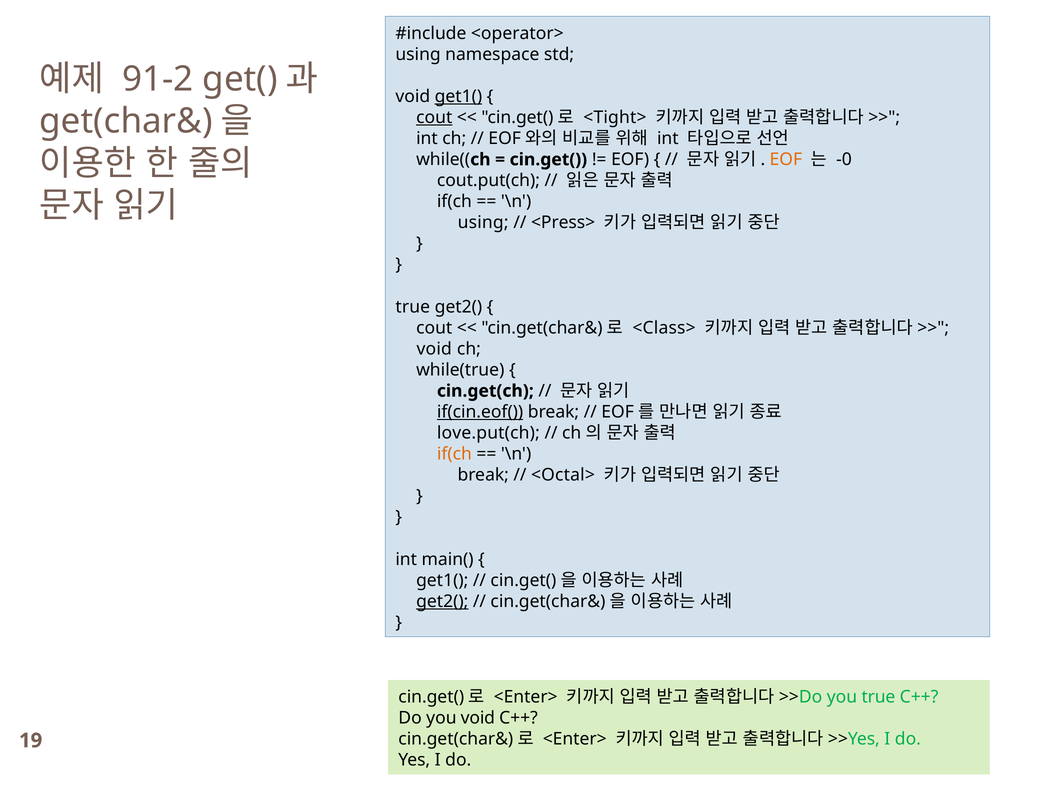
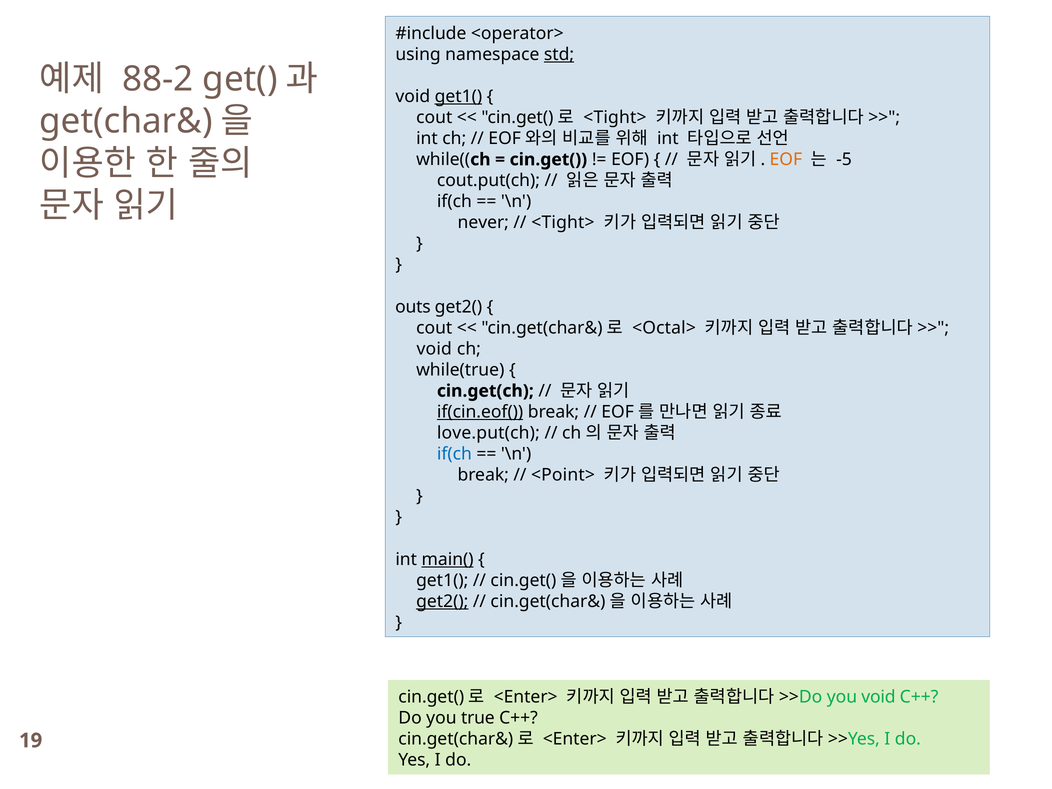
std underline: none -> present (559, 54)
91-2: 91-2 -> 88-2 (158, 79)
cout underline: present -> none (434, 117)
-0: -0 -> -5 (844, 160)
using: using -> never (483, 223)
<Press>: <Press> -> <Tight> (563, 223)
true: true -> outs (413, 307)
<Class>: <Class> -> <Octal> (664, 328)
if(ch colour: orange -> blue (454, 454)
<Octal>: <Octal> -> <Point> (563, 475)
main( underline: none -> present (448, 559)
you true: true -> void (878, 697)
you void: void -> true (478, 718)
